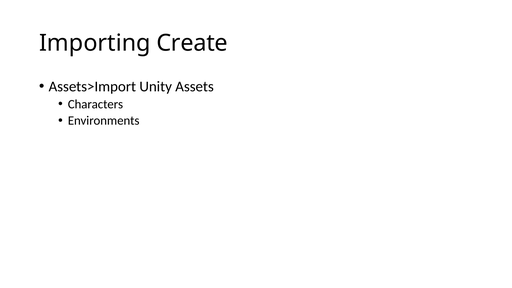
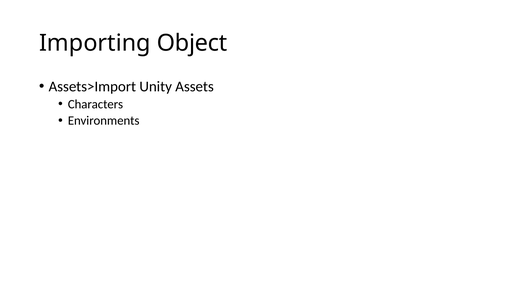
Create: Create -> Object (192, 43)
